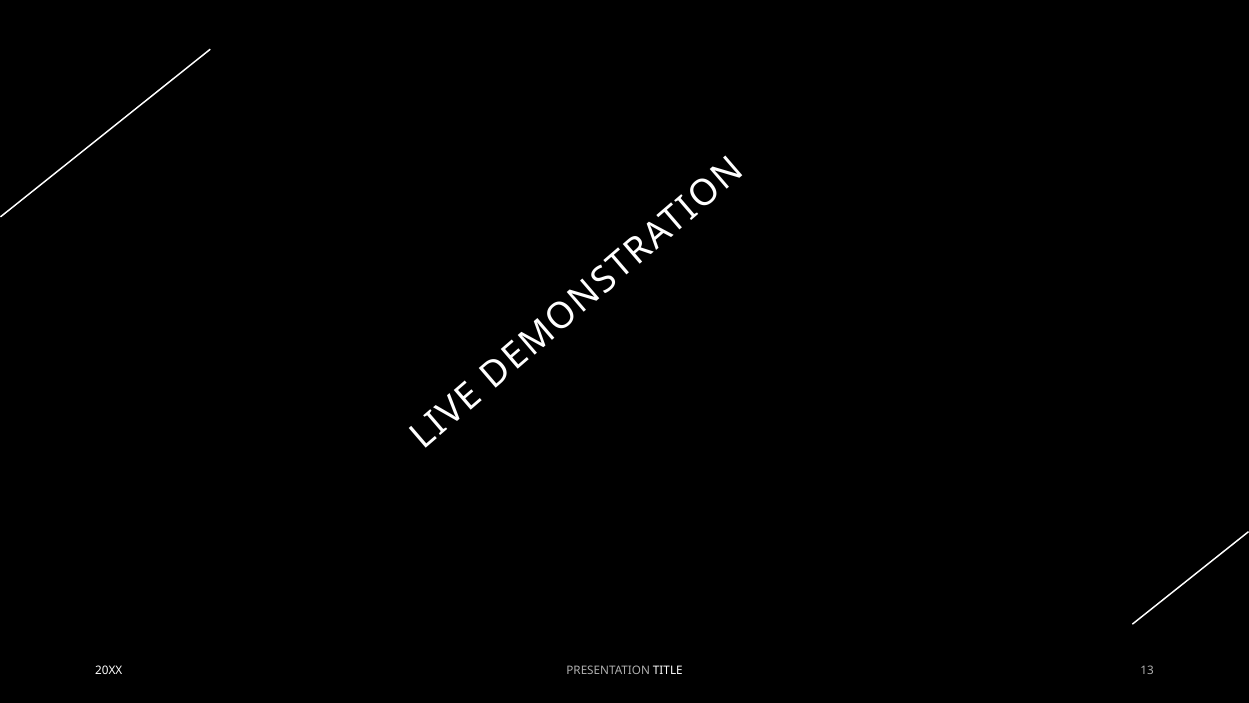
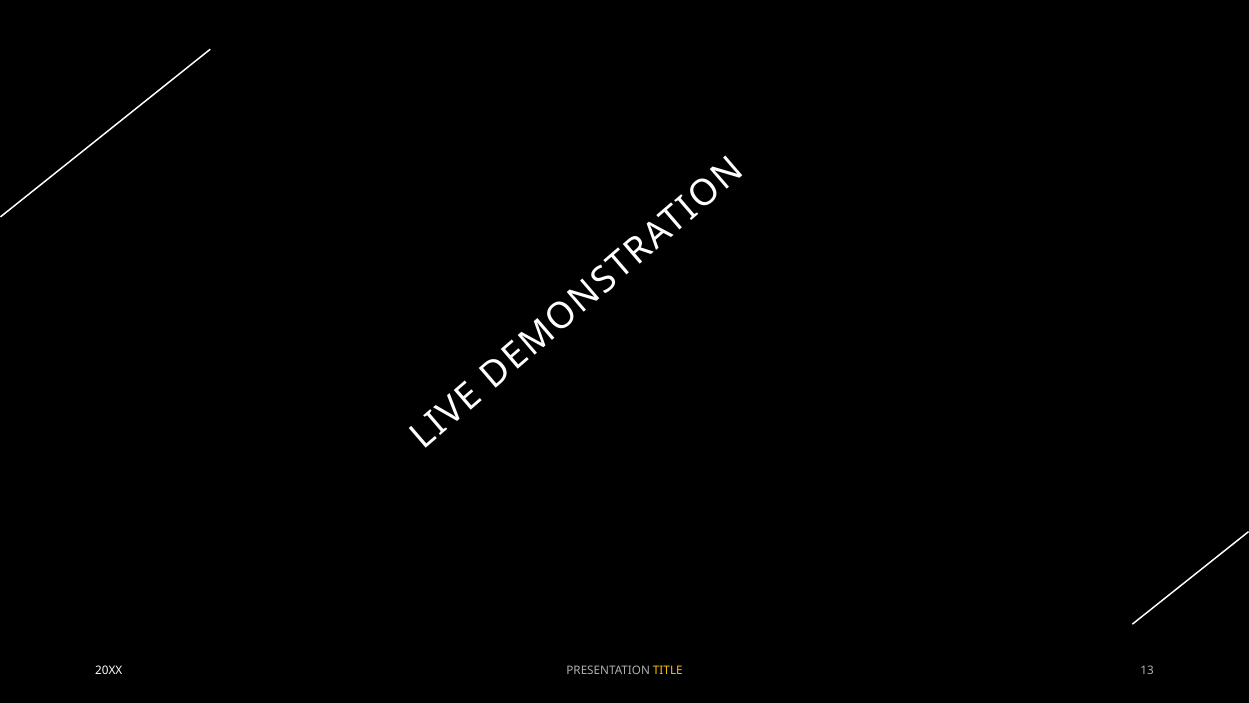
TITLE colour: white -> yellow (668, 671)
